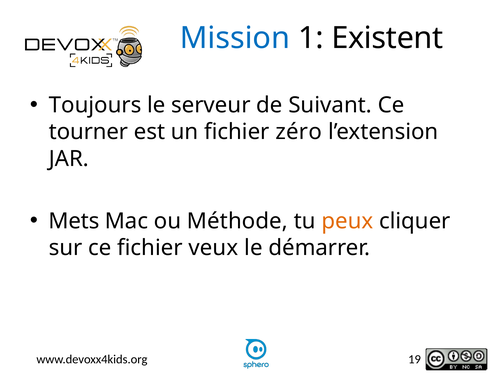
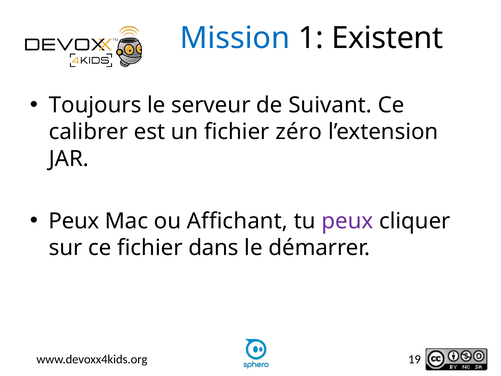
tourner: tourner -> calibrer (88, 132)
Mets: Mets -> Peux (74, 221)
Méthode: Méthode -> Affichant (237, 221)
peux colour: orange -> purple (347, 221)
veux: veux -> dans (213, 248)
